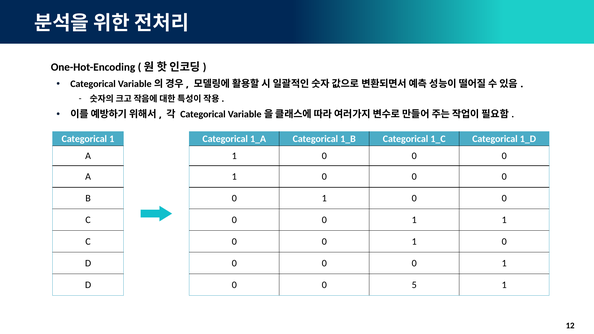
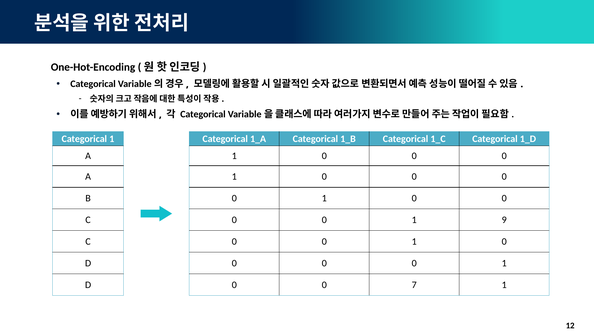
1 1: 1 -> 9 (504, 220)
5: 5 -> 7 (414, 285)
